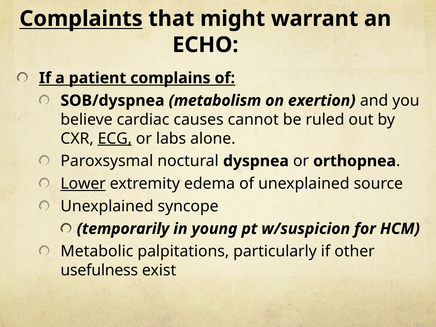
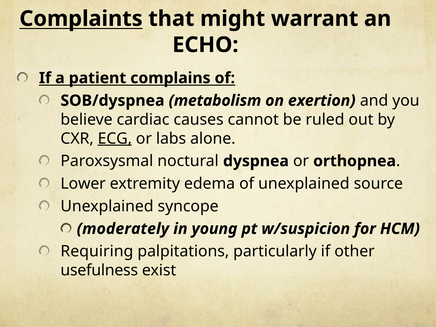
Lower underline: present -> none (83, 184)
temporarily: temporarily -> moderately (123, 229)
Metabolic: Metabolic -> Requiring (97, 251)
